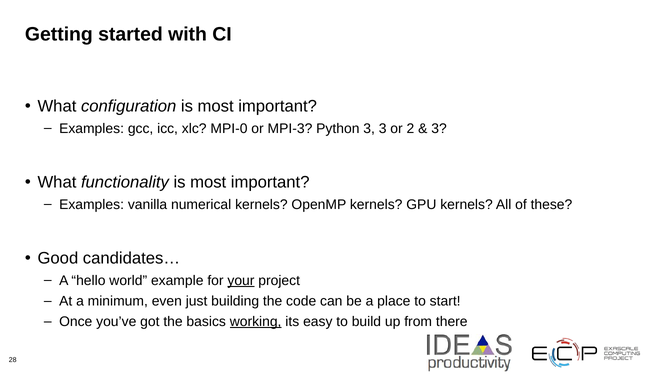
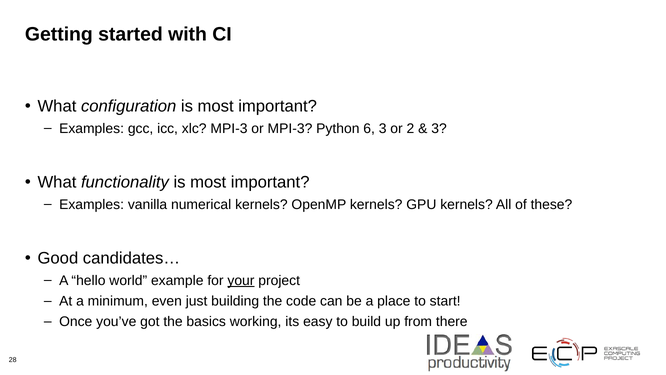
xlc MPI-0: MPI-0 -> MPI-3 (229, 128)
Python 3: 3 -> 6 (369, 128)
working underline: present -> none (256, 321)
